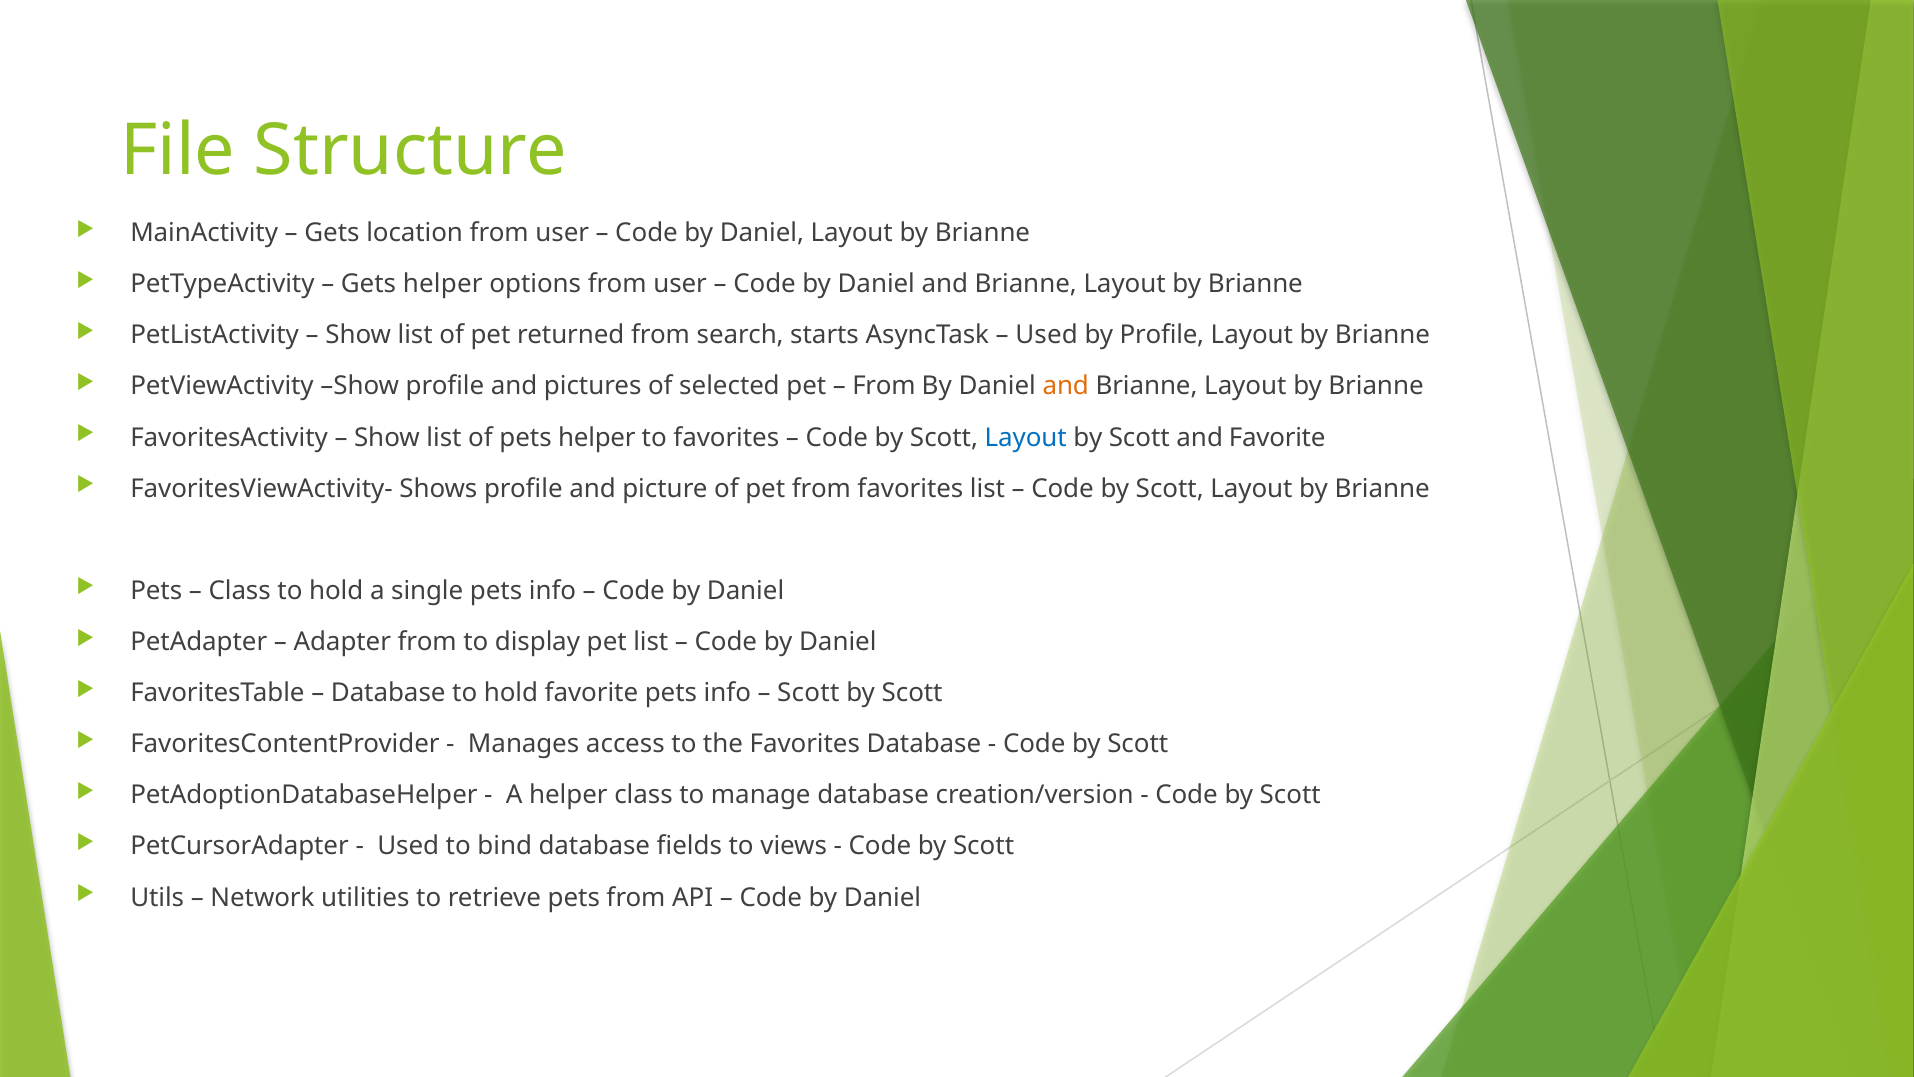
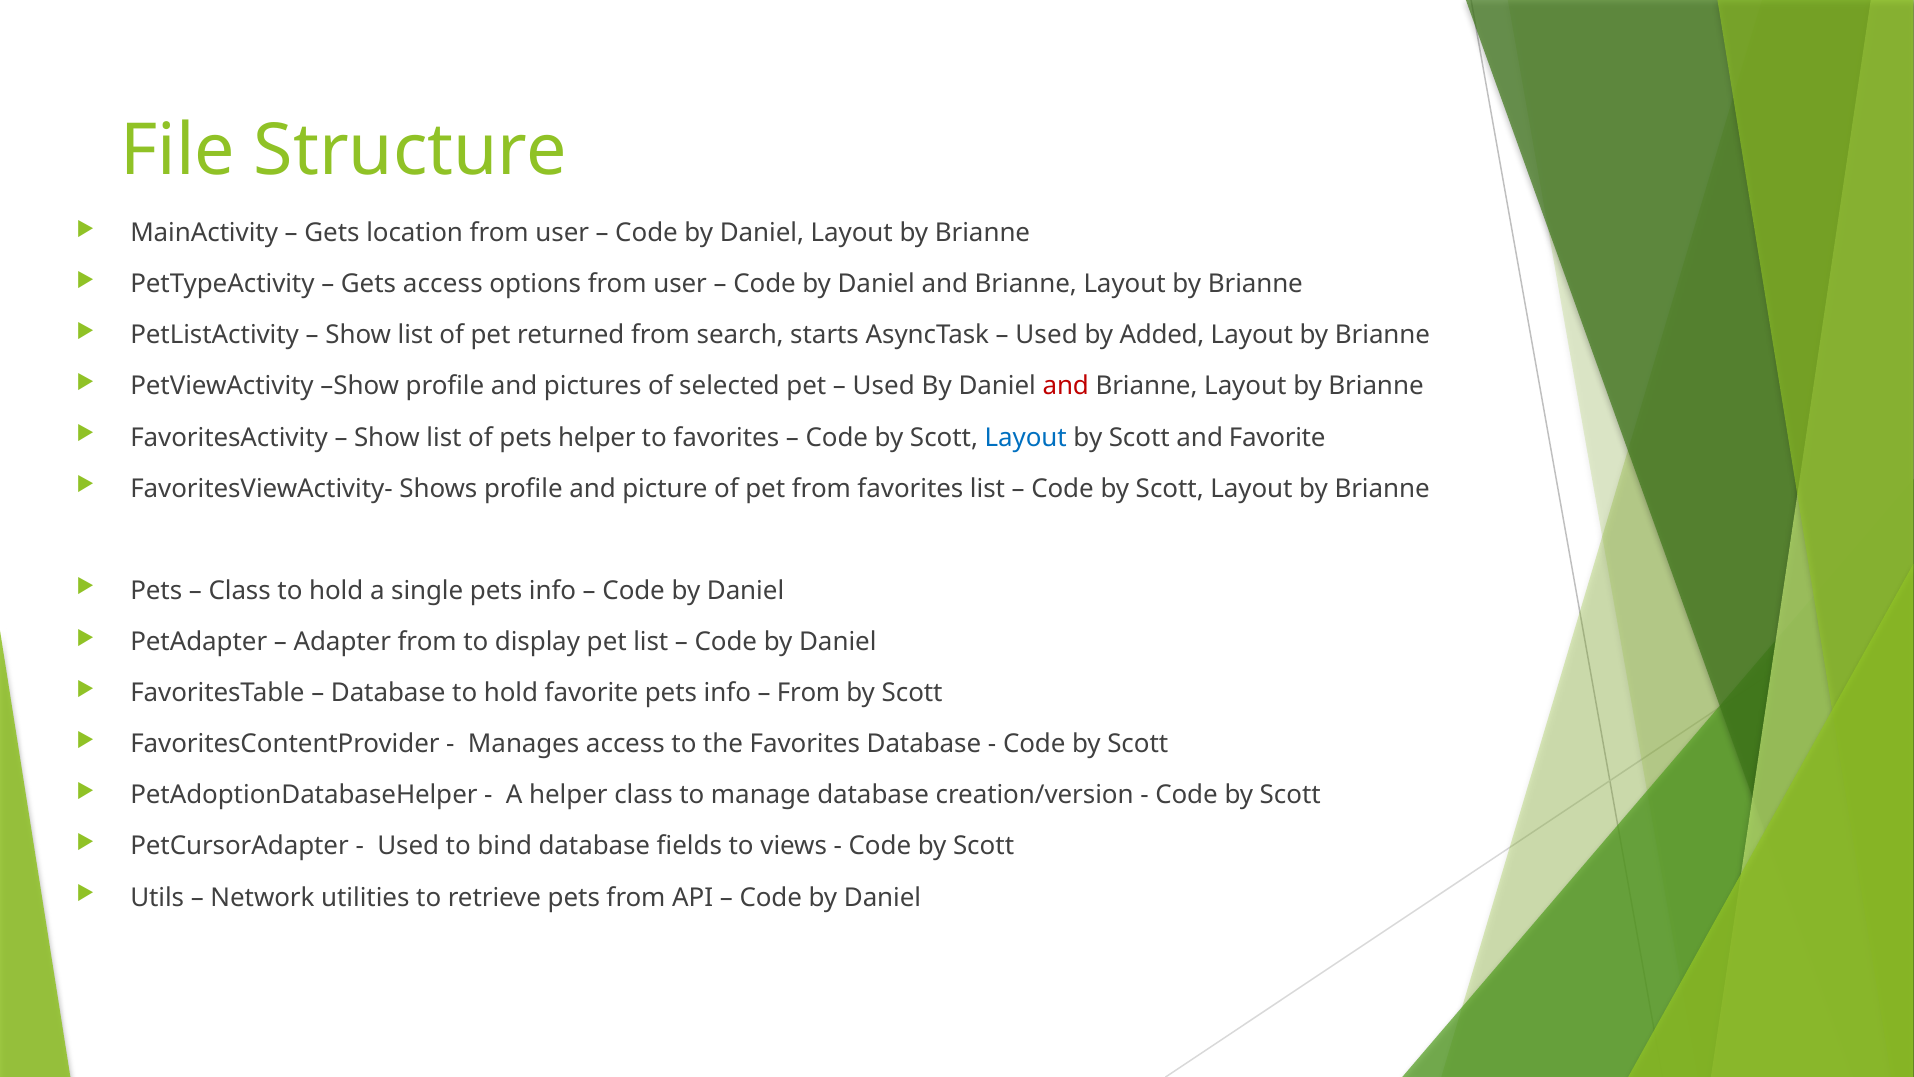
Gets helper: helper -> access (443, 284)
by Profile: Profile -> Added (1162, 335)
From: From -> Used (884, 386)
and colour: orange -> red (1066, 386)
Scott: Scott -> From (809, 693)
